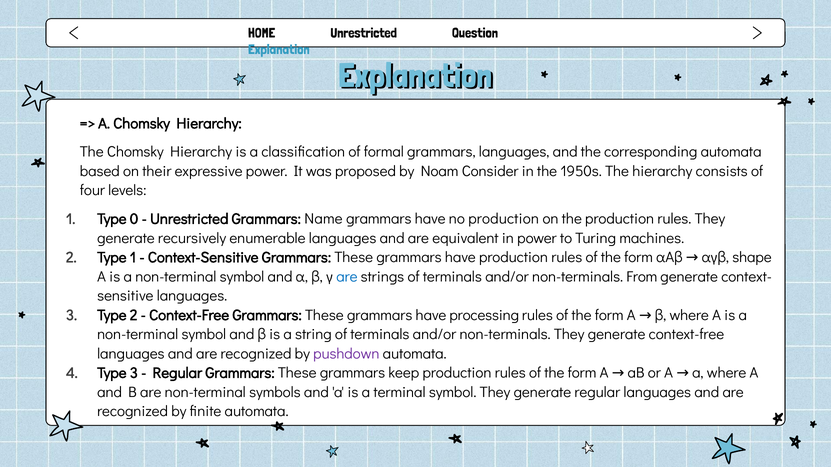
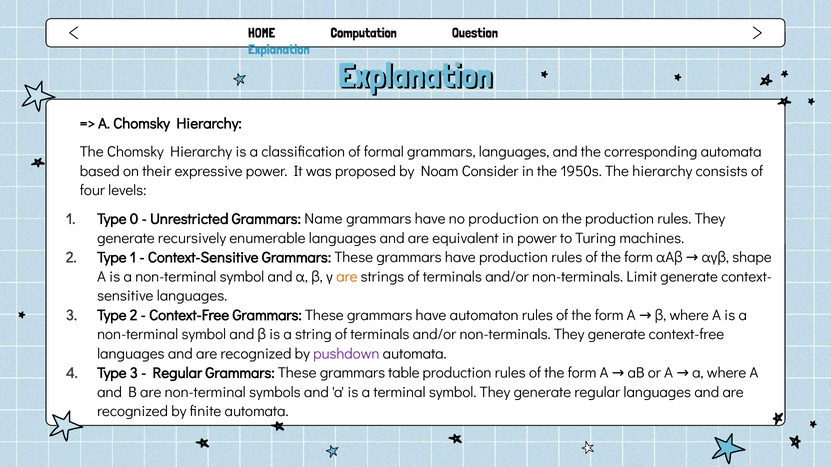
HOME Unrestricted: Unrestricted -> Computation (364, 33)
are colour: blue -> orange (347, 277)
From: From -> Limit (642, 277)
processing: processing -> automaton (484, 315)
keep: keep -> table (404, 373)
